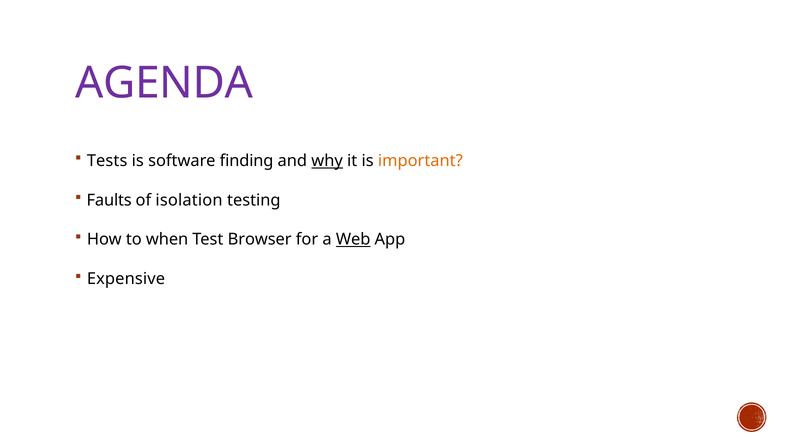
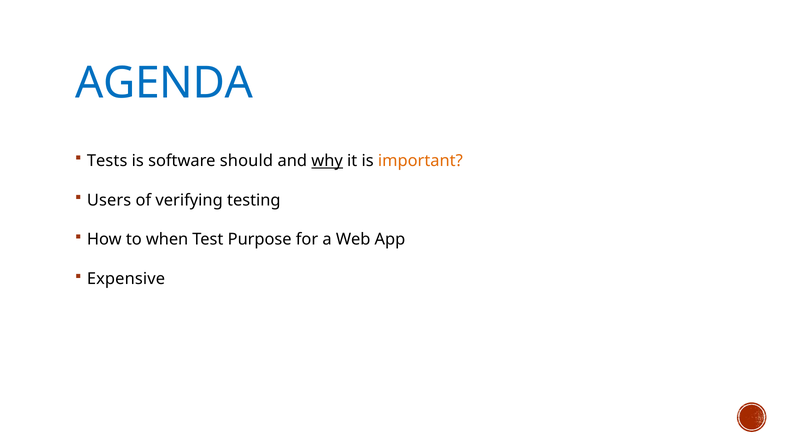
AGENDA colour: purple -> blue (164, 83)
finding: finding -> should (246, 161)
Faults: Faults -> Users (109, 200)
isolation: isolation -> verifying (189, 200)
Browser: Browser -> Purpose (260, 240)
Web underline: present -> none (353, 240)
